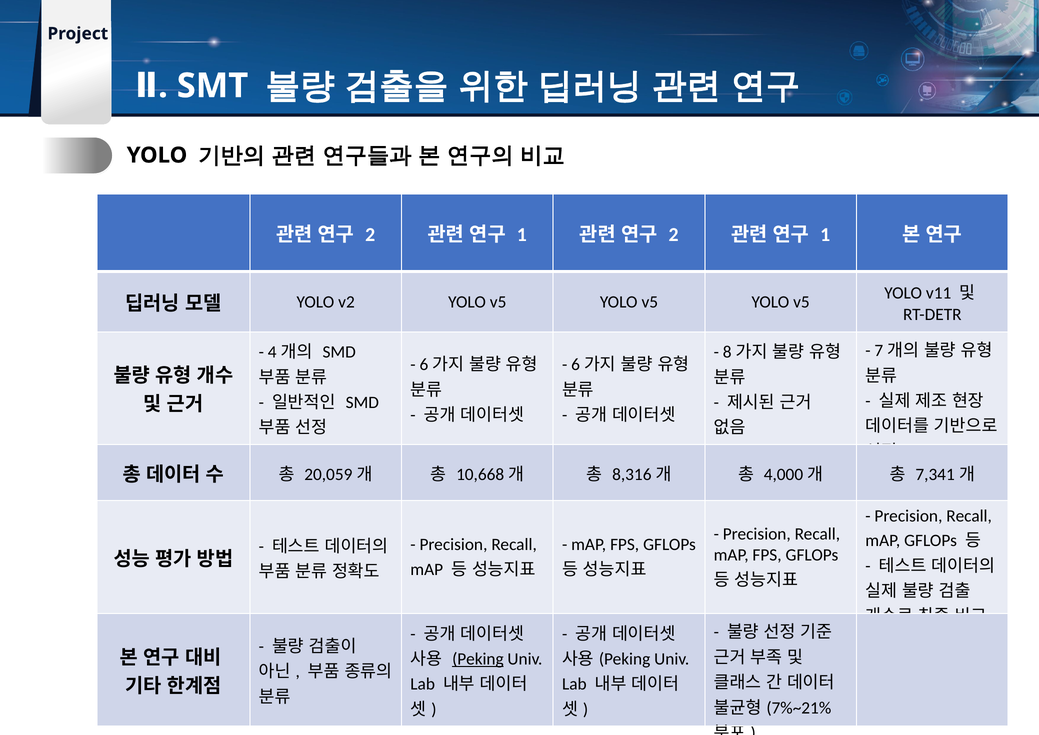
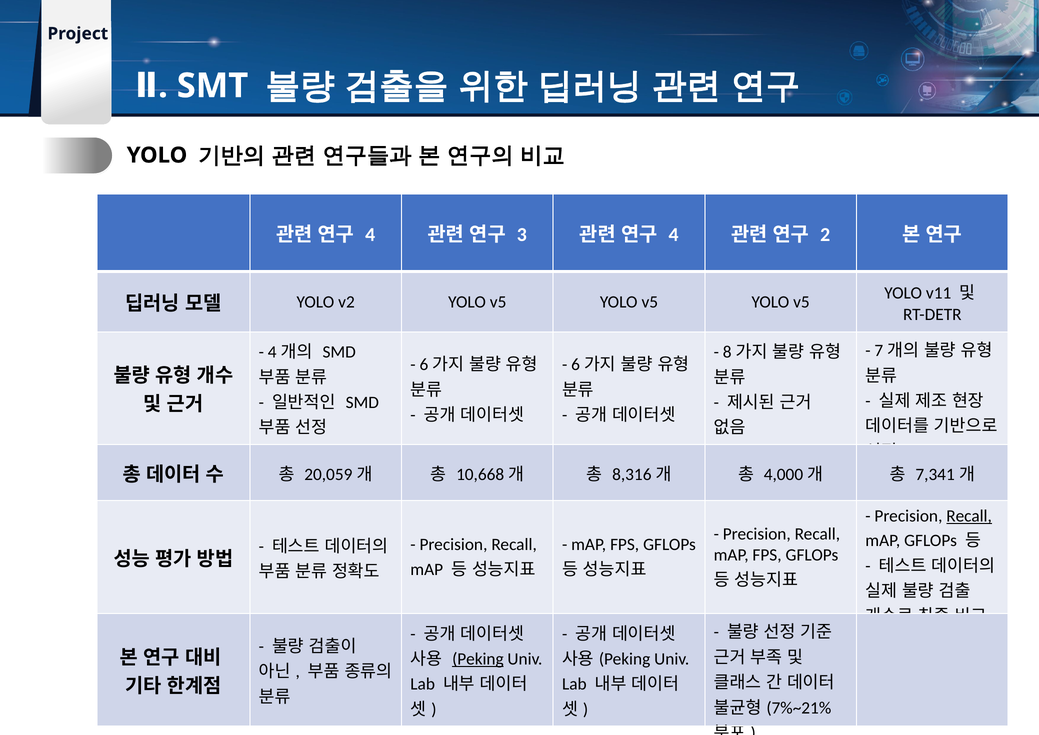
2: 2 -> 4 (370, 235)
1: 1 -> 3 (522, 235)
2: 2 -> 4 (674, 235)
1: 1 -> 2 (825, 235)
Recall underline: none -> present (969, 516)
